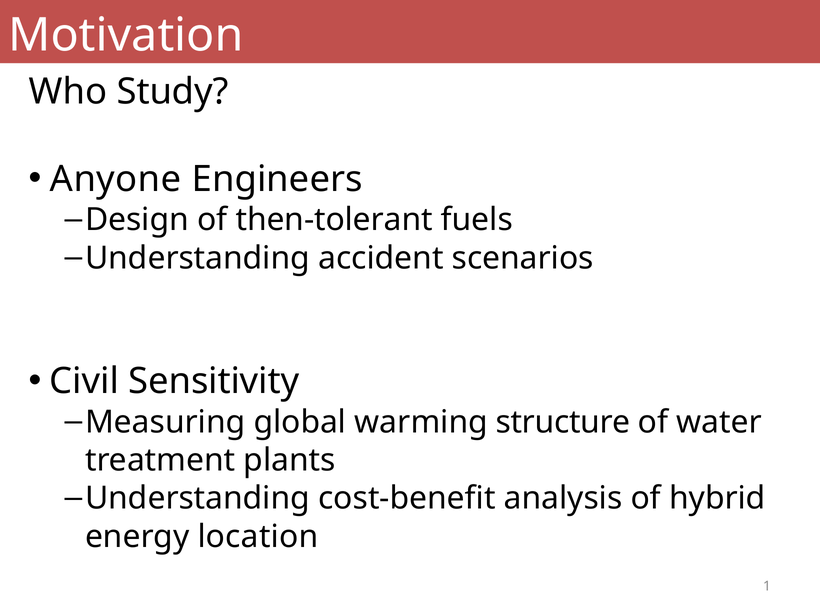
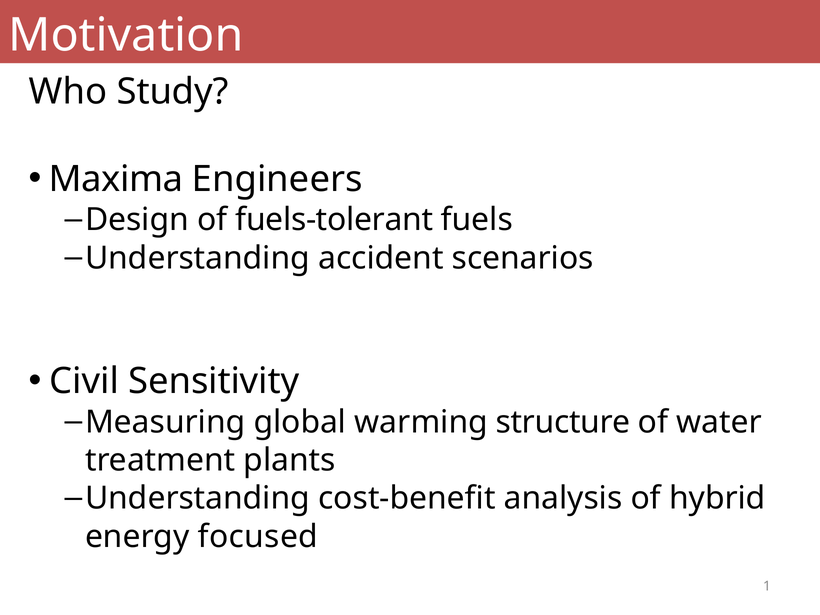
Anyone: Anyone -> Maxima (116, 179)
then-tolerant: then-tolerant -> fuels-tolerant (334, 220)
location: location -> focused (258, 537)
